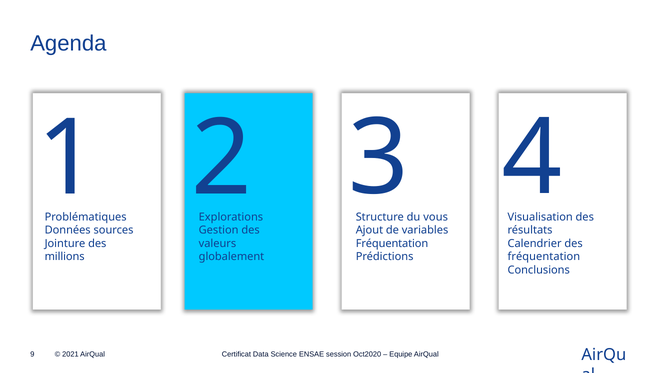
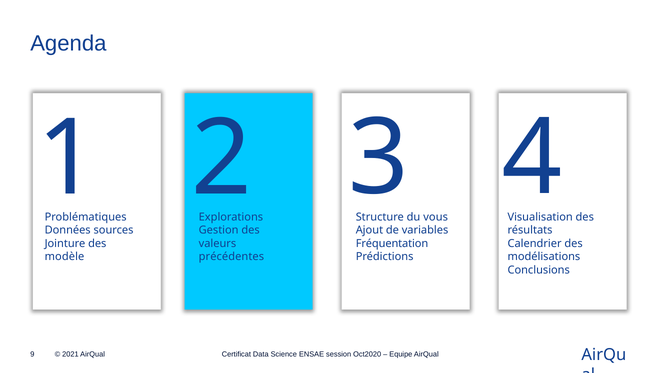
millions: millions -> modèle (64, 257)
globalement: globalement -> précédentes (231, 257)
fréquentation: fréquentation -> modélisations (544, 257)
